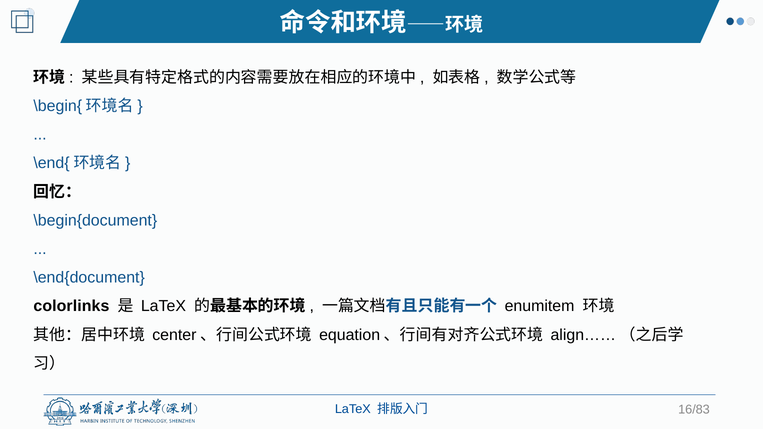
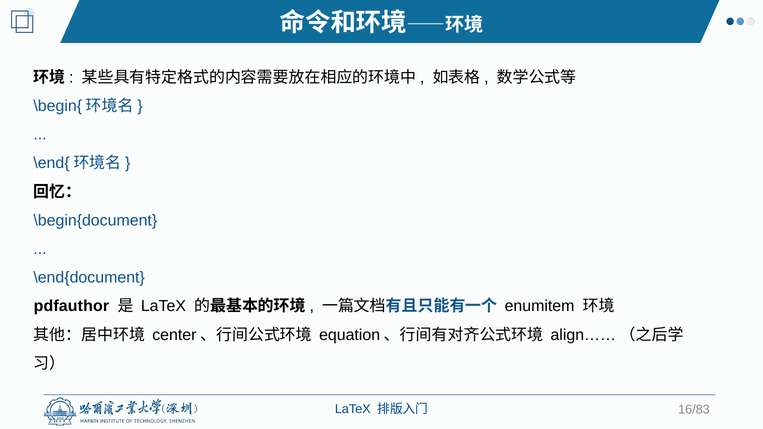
colorlinks: colorlinks -> pdfauthor (71, 306)
